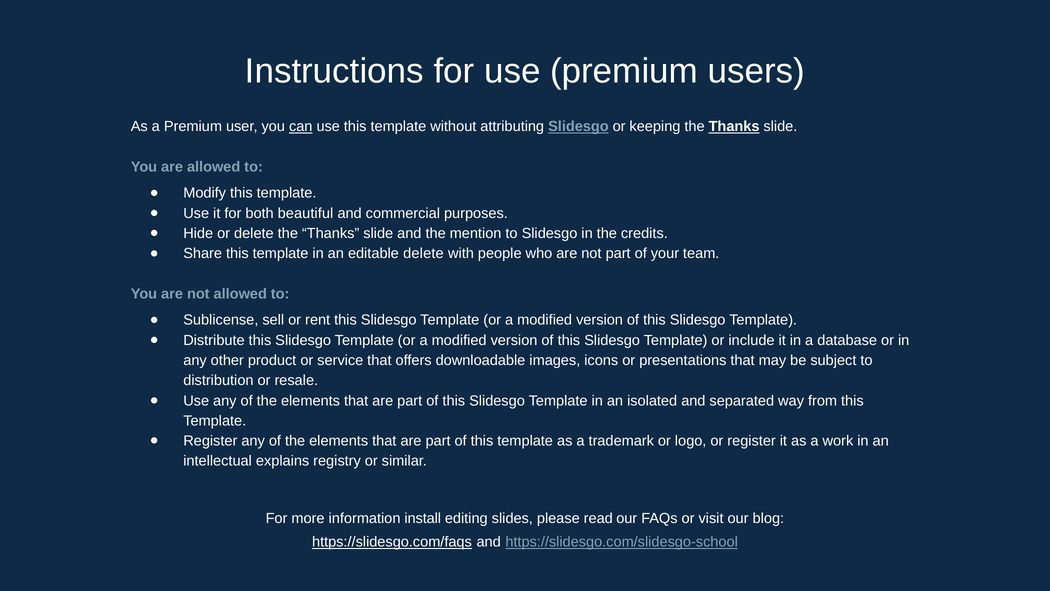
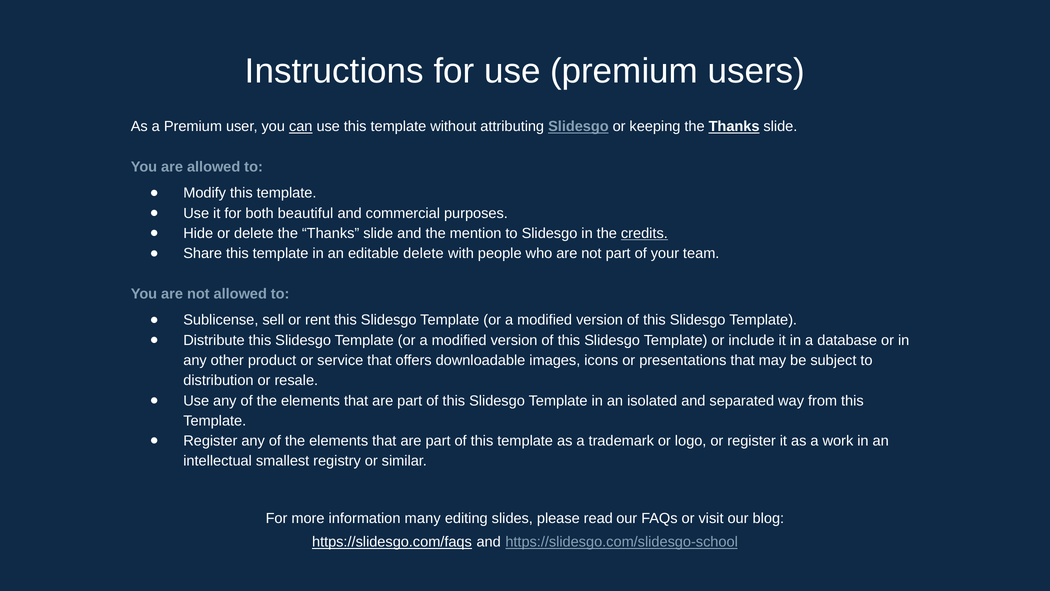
credits underline: none -> present (644, 233)
explains: explains -> smallest (283, 461)
install: install -> many (423, 518)
